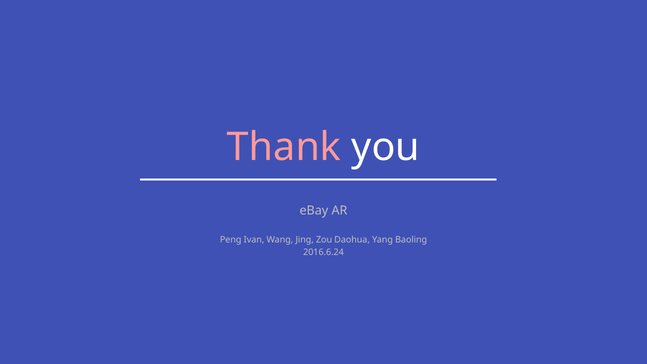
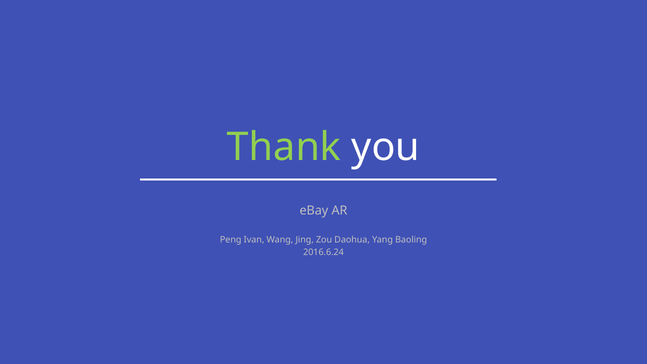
Thank colour: pink -> light green (284, 147)
